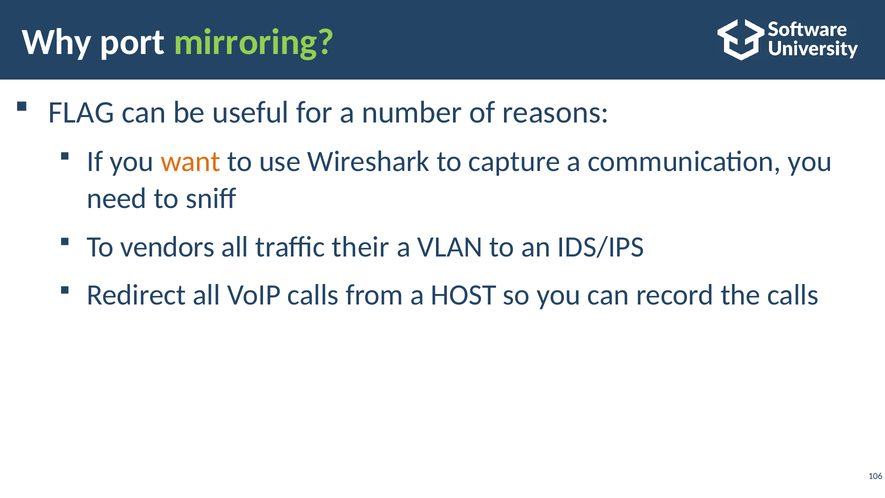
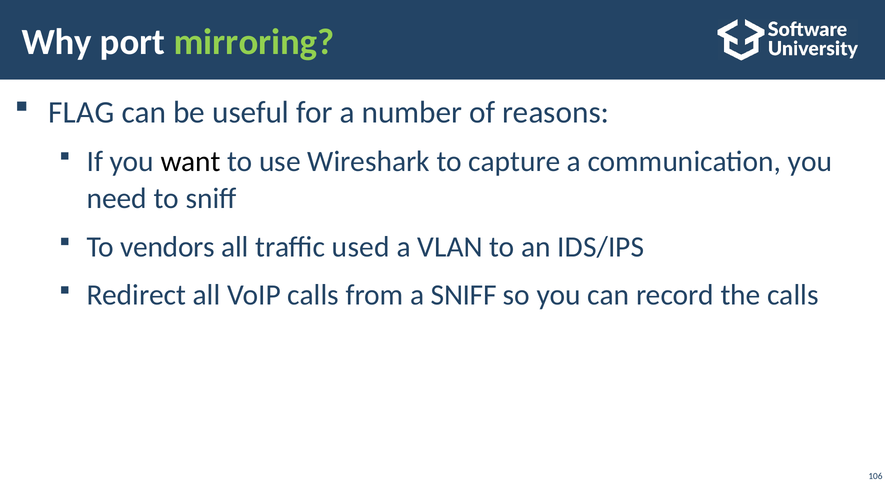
want colour: orange -> black (191, 161)
their: their -> used (361, 247)
a HOST: HOST -> SNIFF (464, 295)
